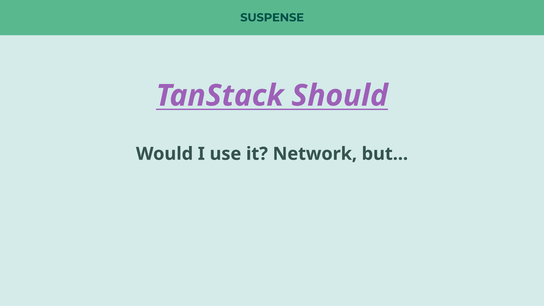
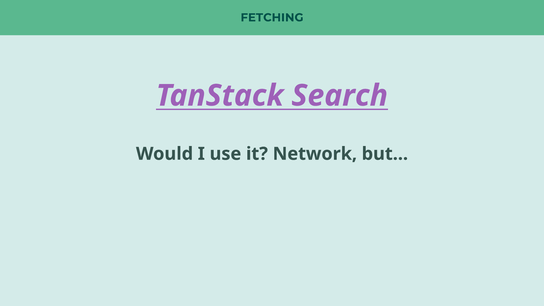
SUSPENSE: SUSPENSE -> FETCHING (272, 18)
Should: Should -> Search (340, 96)
